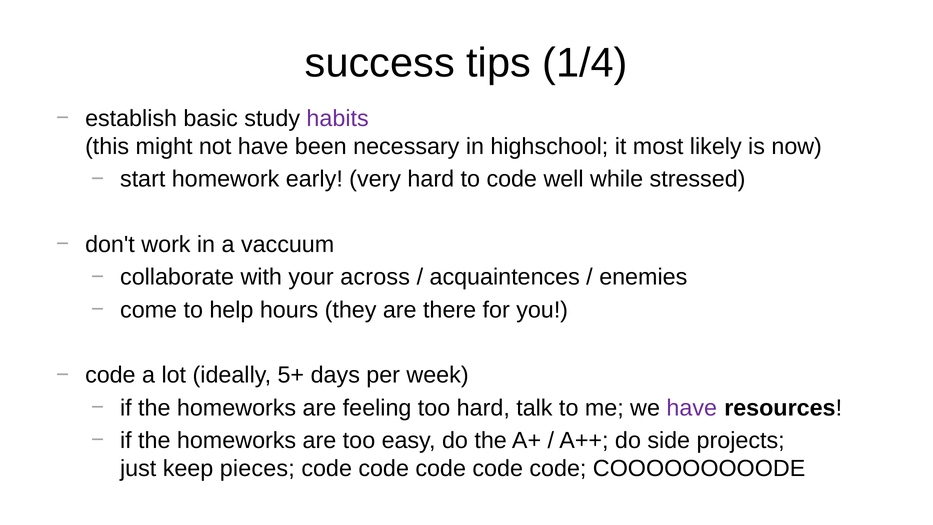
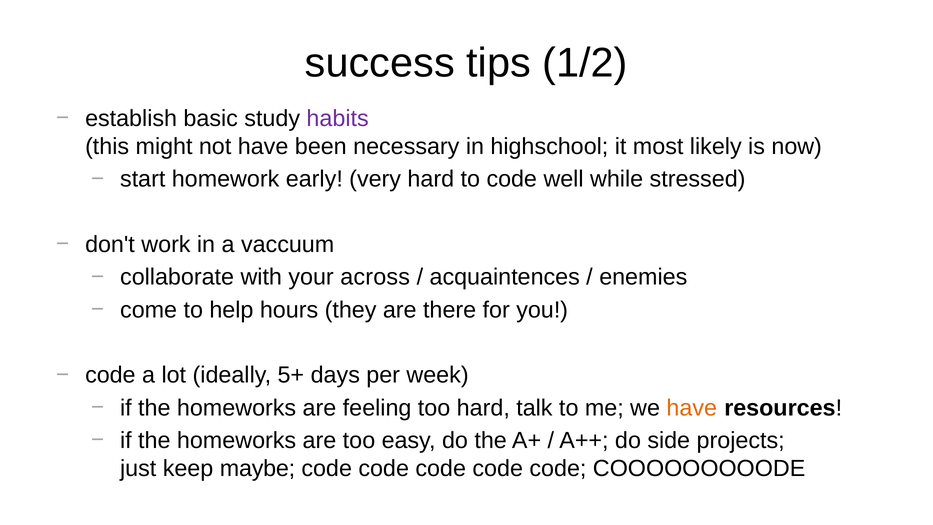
1/4: 1/4 -> 1/2 (585, 63)
have colour: purple -> orange (692, 408)
pieces: pieces -> maybe (258, 468)
